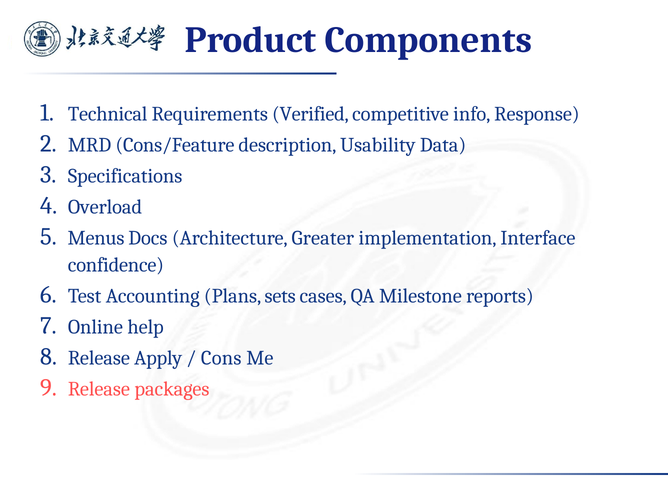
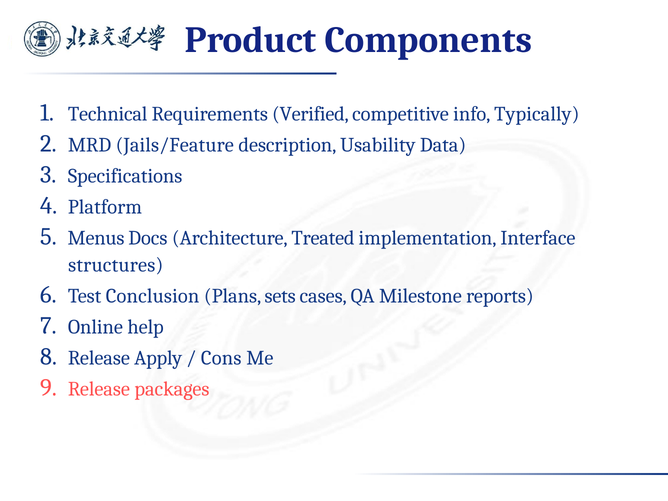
Response: Response -> Typically (537, 114)
Cons/Feature: Cons/Feature -> Jails/Feature (175, 145)
Overload: Overload -> Platform (105, 207)
Greater: Greater -> Treated (323, 238)
confidence: confidence -> structures (116, 265)
Accounting: Accounting -> Conclusion (153, 296)
